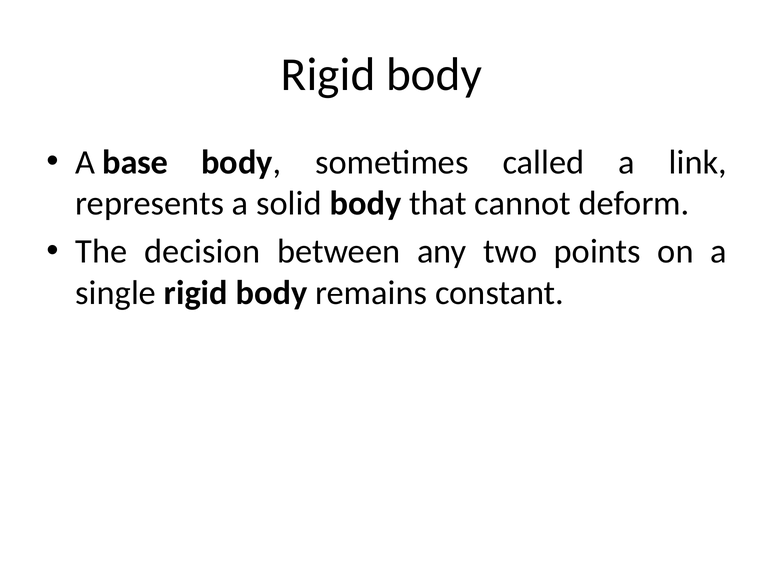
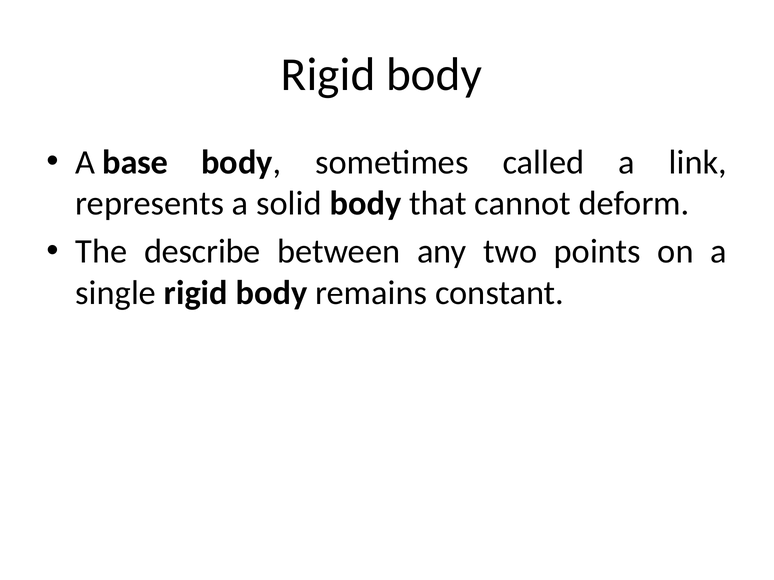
decision: decision -> describe (202, 252)
